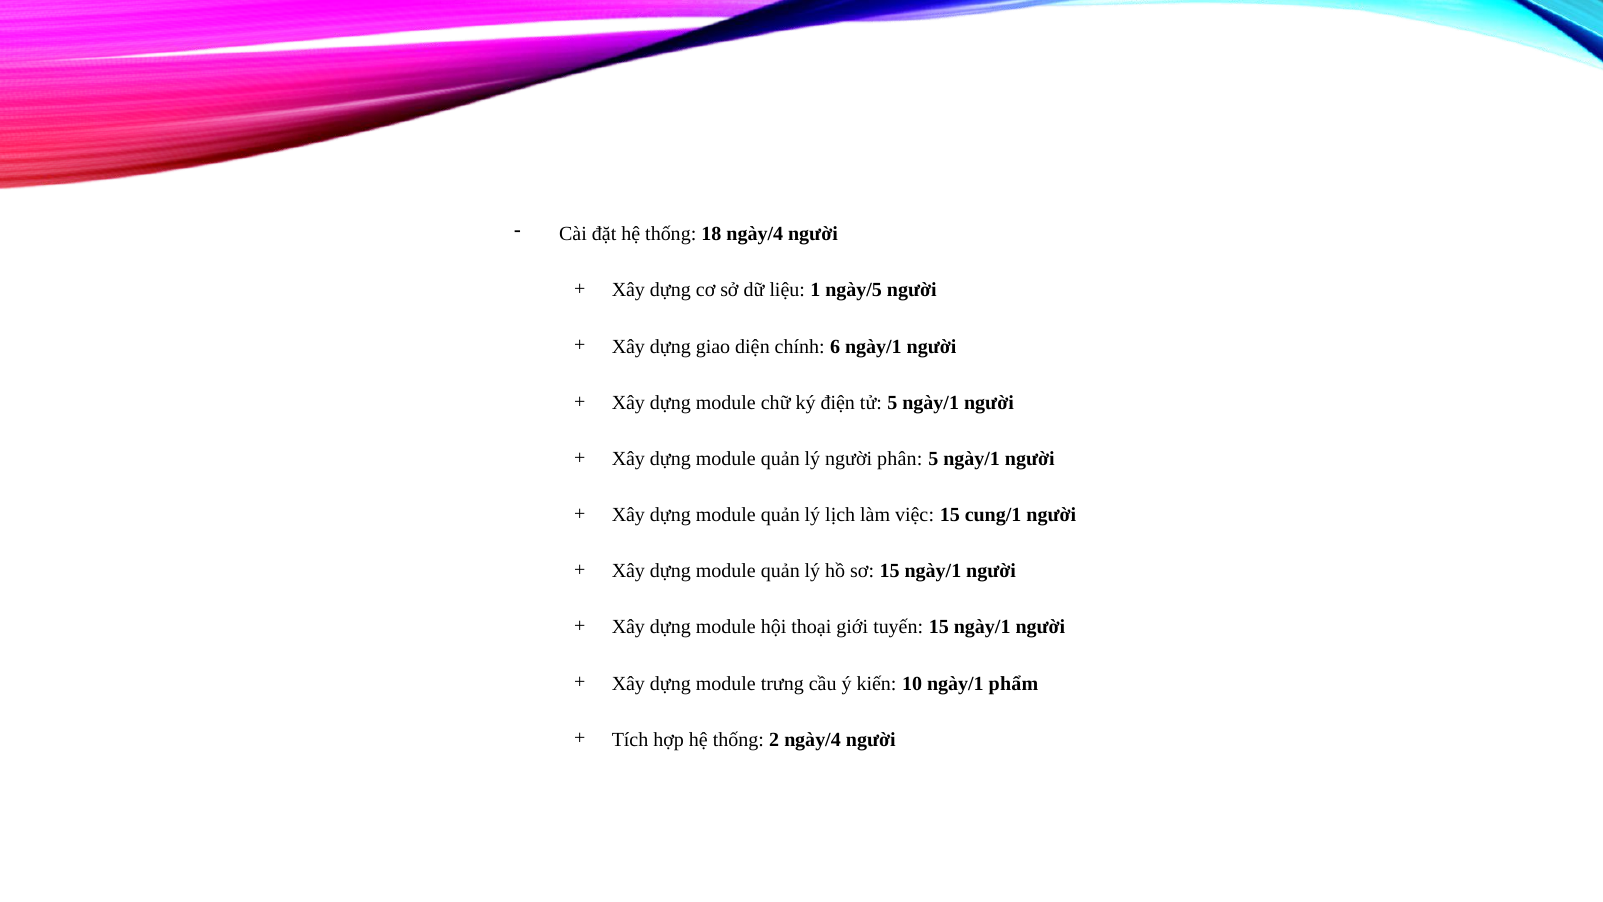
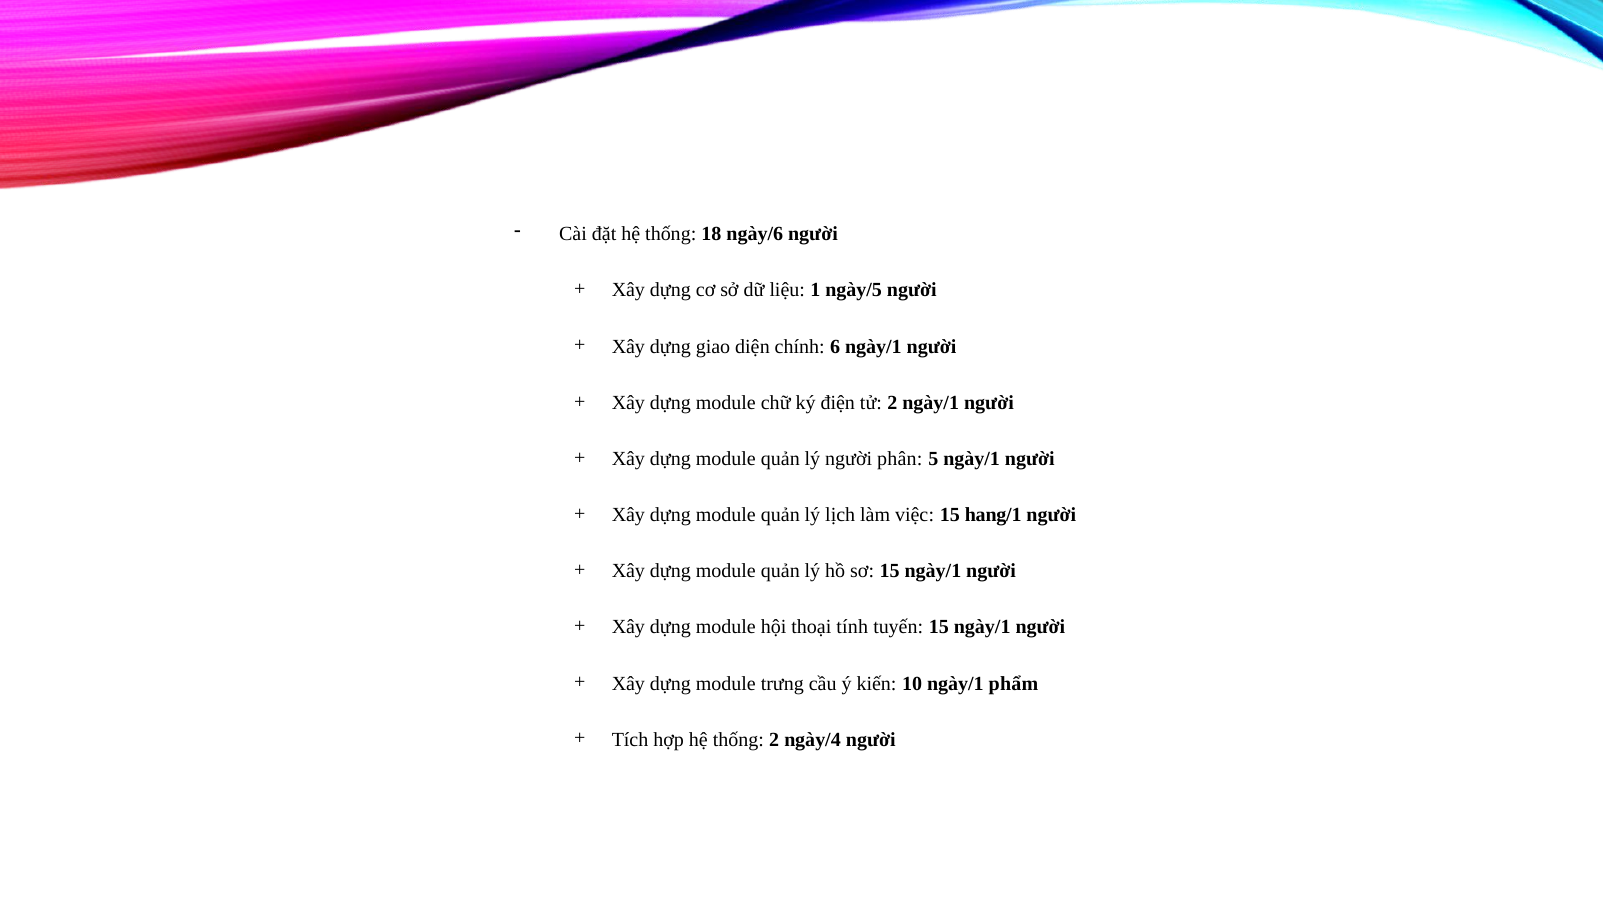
18 ngày/4: ngày/4 -> ngày/6 (755, 234)
tử 5: 5 -> 2 (892, 403)
cung/1: cung/1 -> hang/1 (993, 515)
giới: giới -> tính (852, 627)
